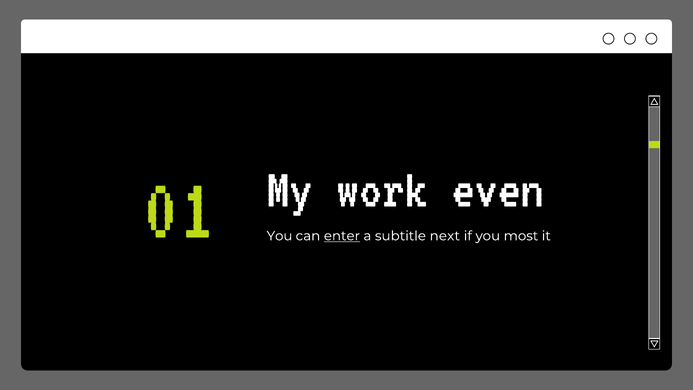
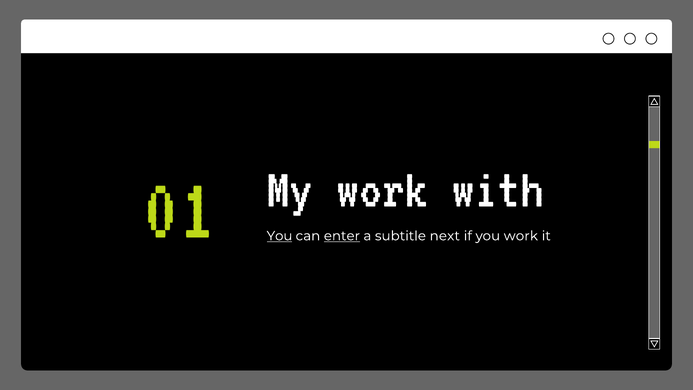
even: even -> with (498, 188)
You underline: none -> present (280, 236)
you most: most -> work (521, 236)
